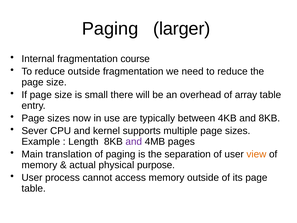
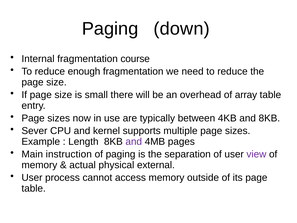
larger: larger -> down (182, 29)
reduce outside: outside -> enough (84, 71)
translation: translation -> instruction (69, 154)
view colour: orange -> purple (256, 154)
purpose: purpose -> external (156, 165)
